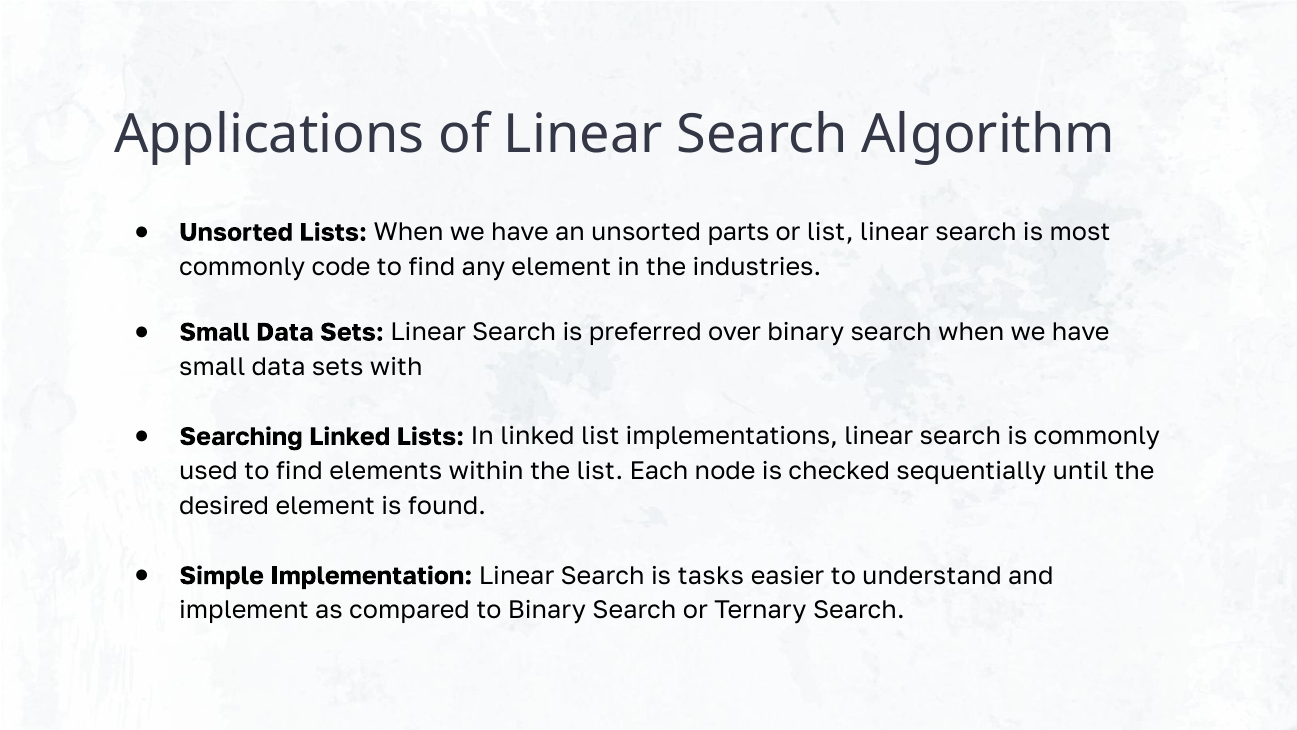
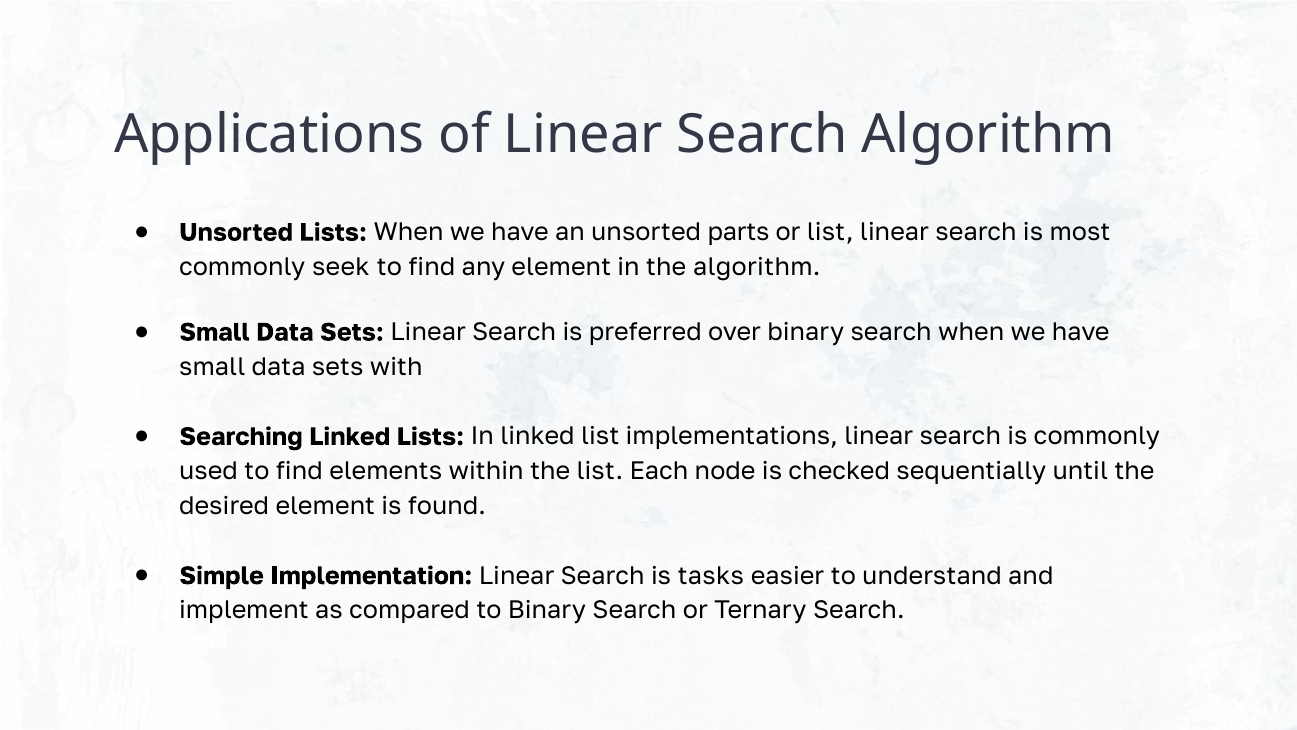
code: code -> seek (341, 267)
the industries: industries -> algorithm (757, 267)
